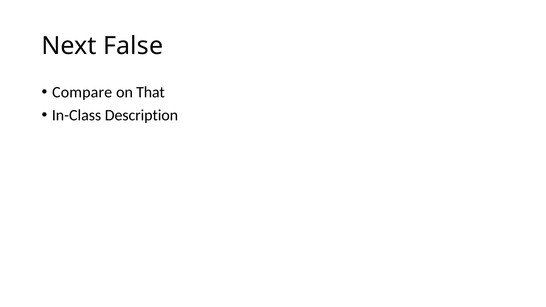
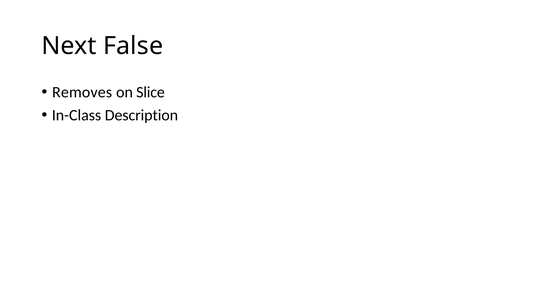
Compare: Compare -> Removes (82, 92)
That: That -> Slice (150, 92)
